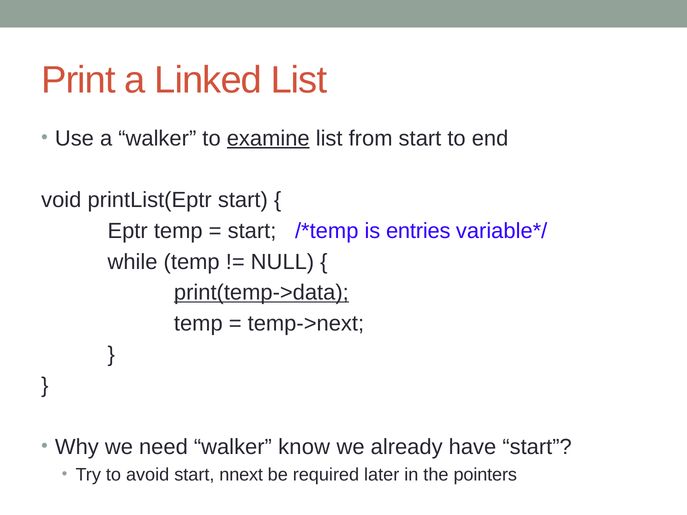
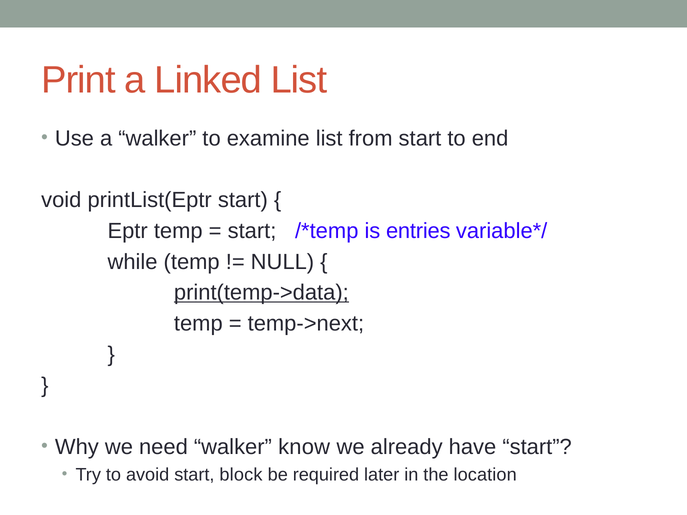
examine underline: present -> none (268, 138)
nnext: nnext -> block (241, 475)
pointers: pointers -> location (485, 475)
